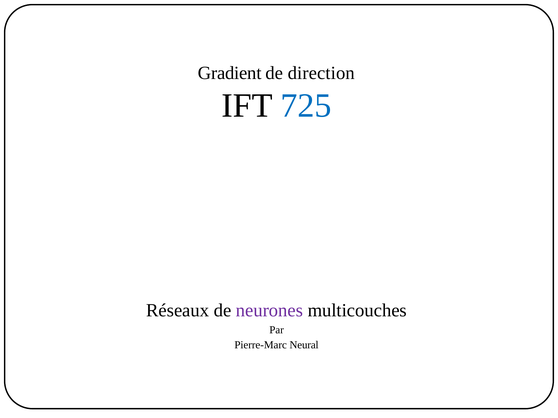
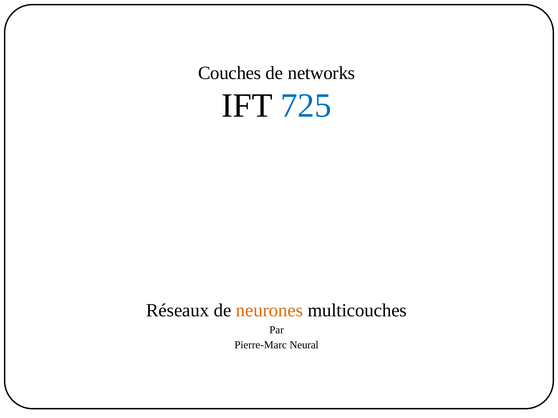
Gradient: Gradient -> Couches (230, 73)
direction: direction -> networks (321, 73)
neurones colour: purple -> orange (270, 311)
